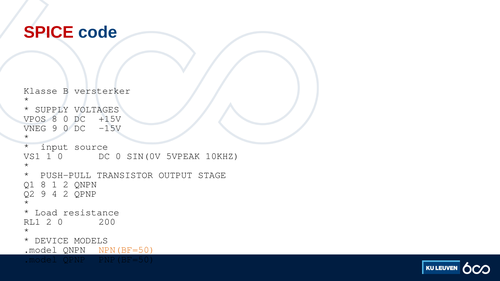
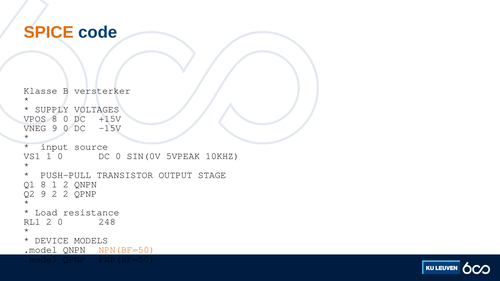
SPICE colour: red -> orange (49, 33)
9 4: 4 -> 2 (55, 194)
200: 200 -> 248 (107, 222)
